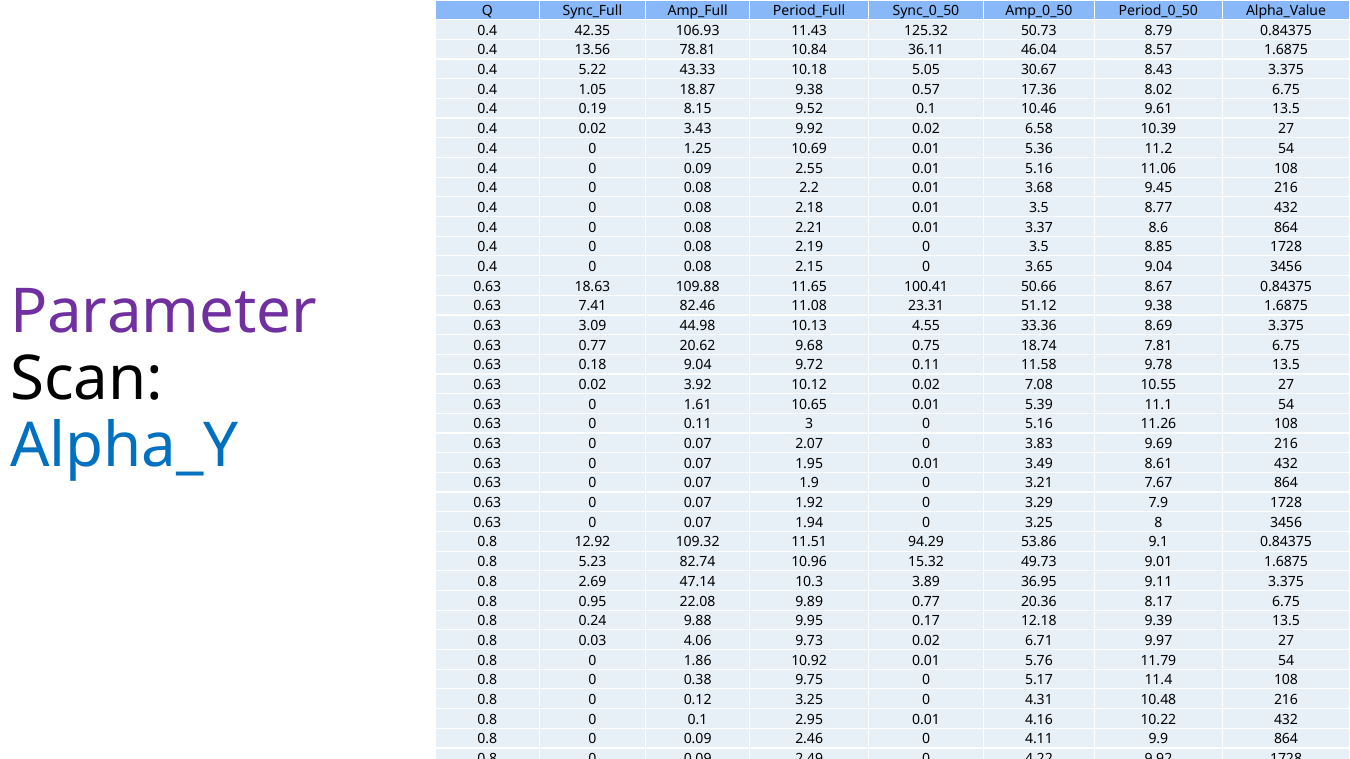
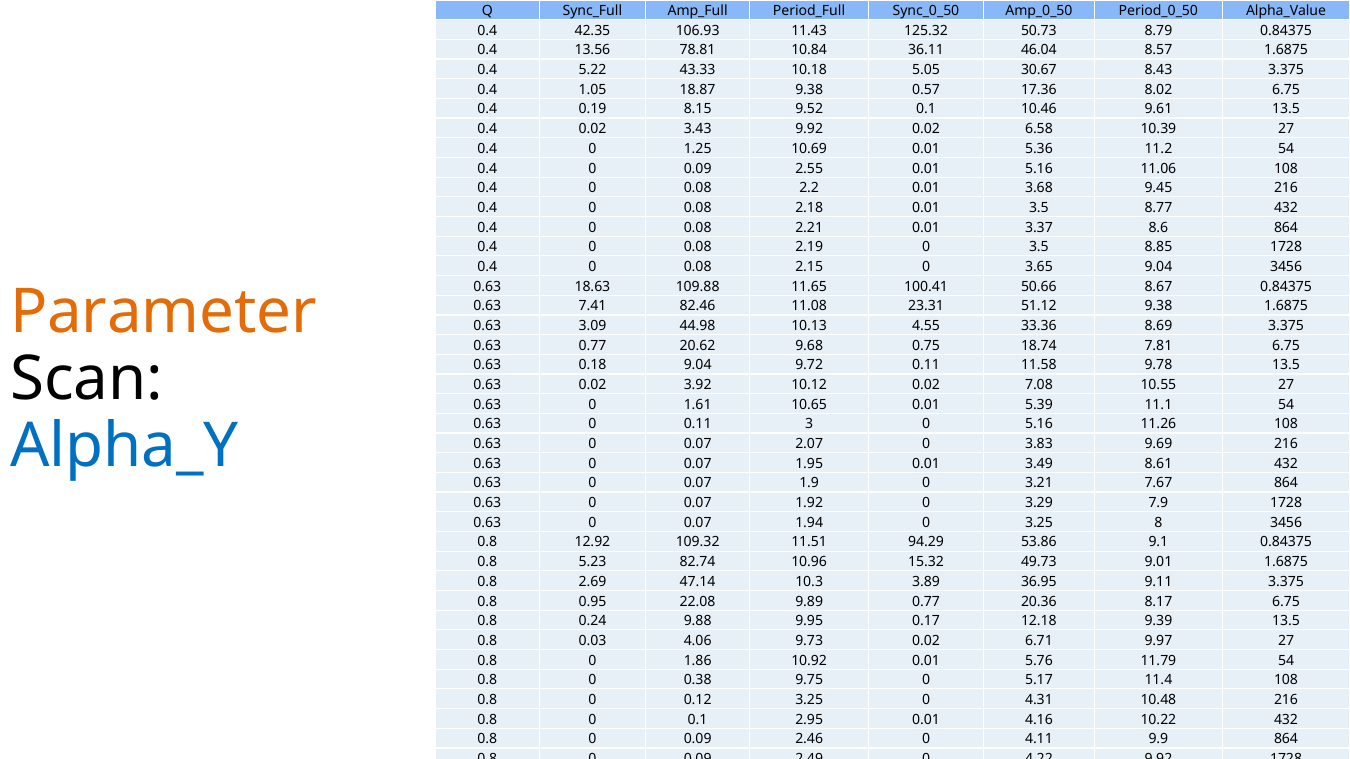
Parameter colour: purple -> orange (164, 313)
